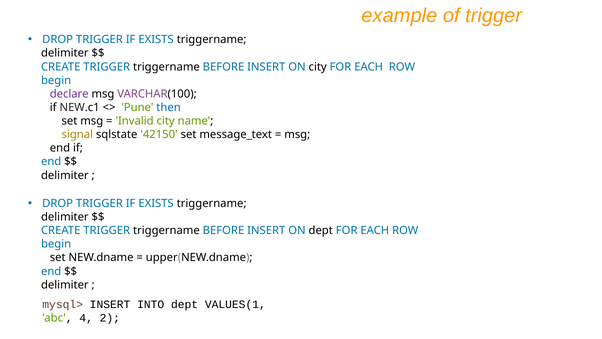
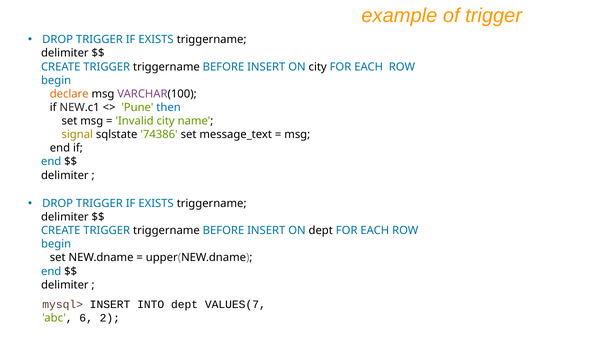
declare colour: purple -> orange (69, 94)
42150: 42150 -> 74386 (159, 134)
VALUES(1: VALUES(1 -> VALUES(7 (235, 304)
4: 4 -> 6 (86, 318)
